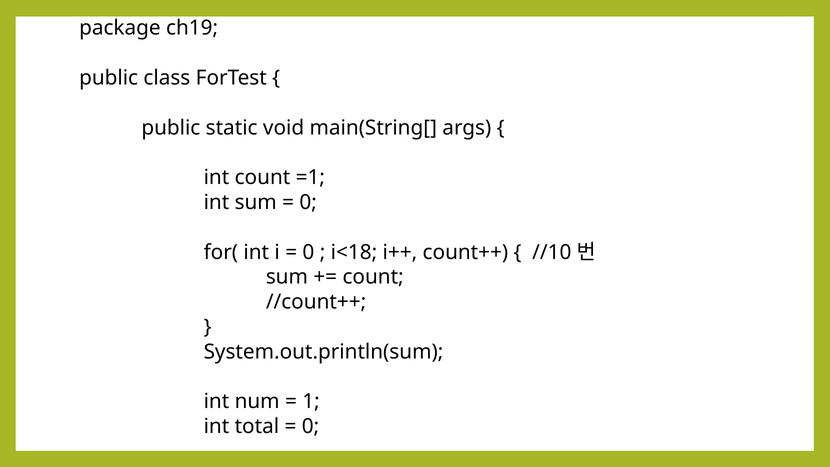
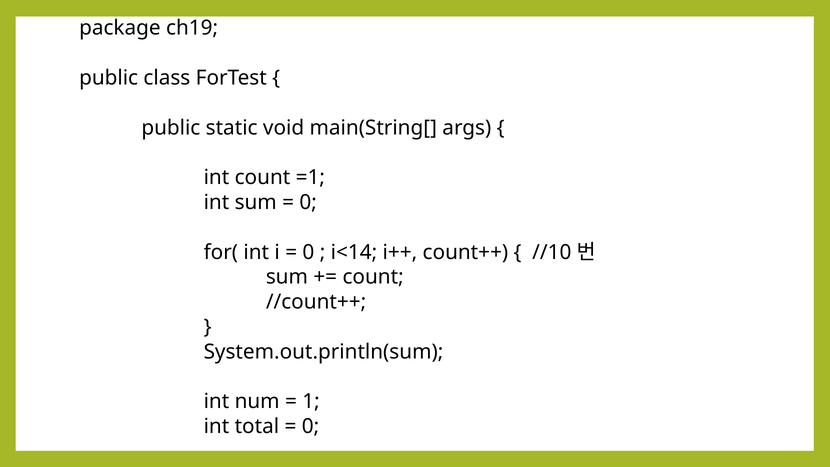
i<18: i<18 -> i<14 (354, 252)
